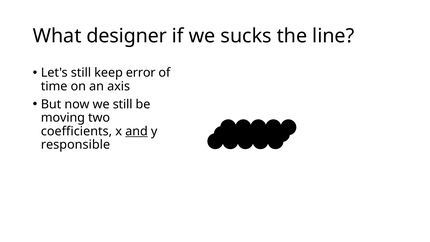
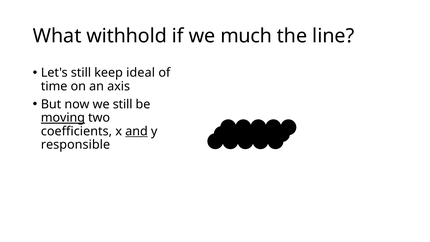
designer: designer -> withhold (127, 36)
sucks: sucks -> much (246, 36)
error: error -> ideal (141, 73)
moving underline: none -> present (63, 118)
